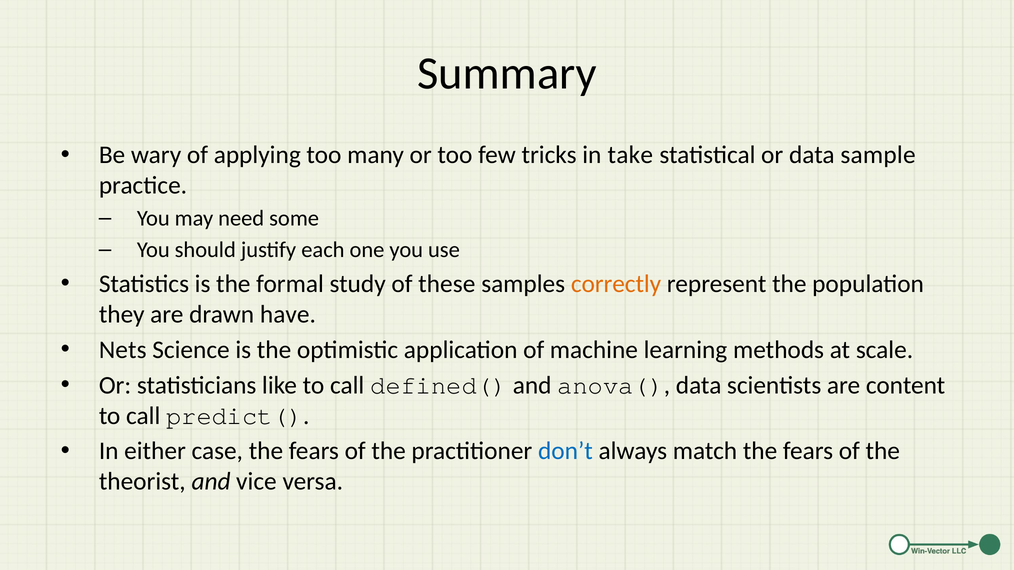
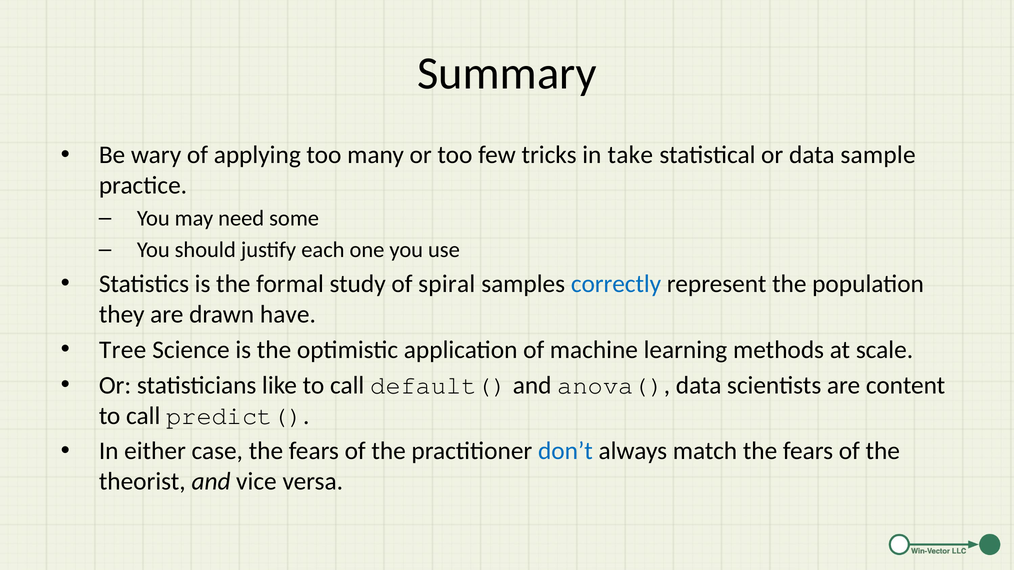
these: these -> spiral (447, 284)
correctly colour: orange -> blue (616, 284)
Nets: Nets -> Tree (123, 350)
defined(: defined( -> default( (439, 386)
